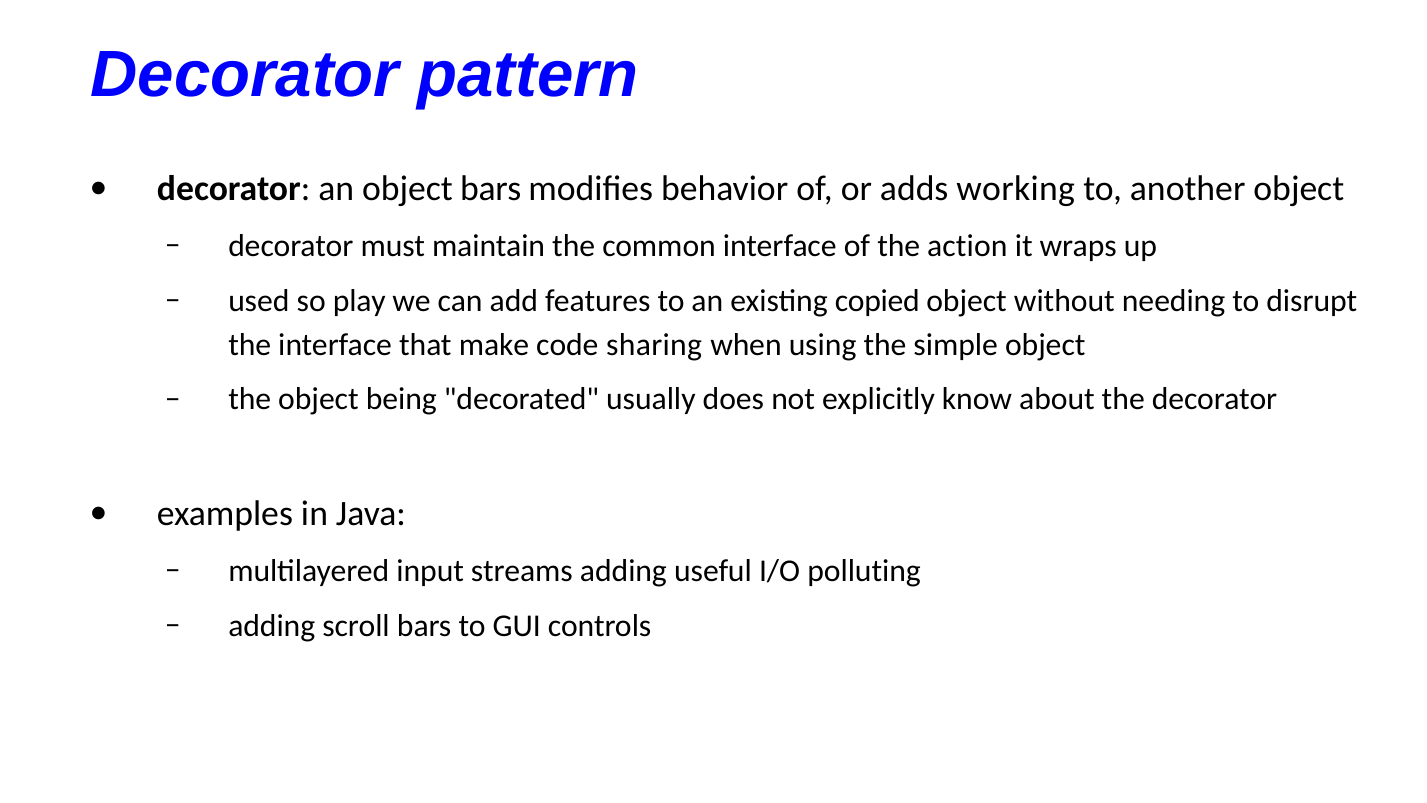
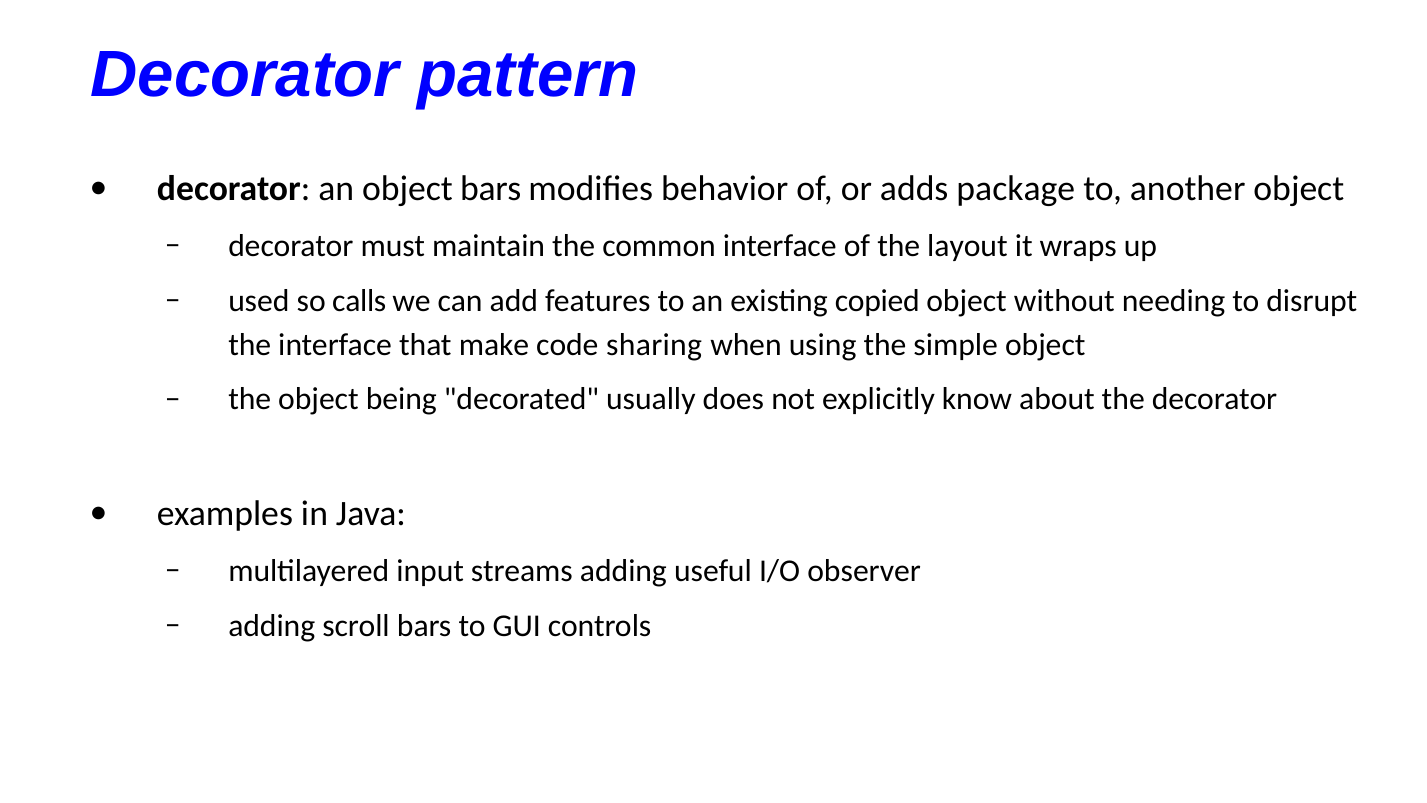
working: working -> package (1016, 189)
action: action -> layout (967, 246)
play: play -> calls (359, 301)
polluting: polluting -> observer (864, 571)
